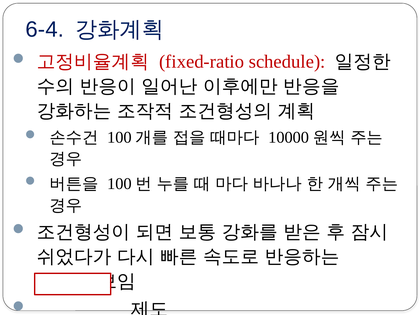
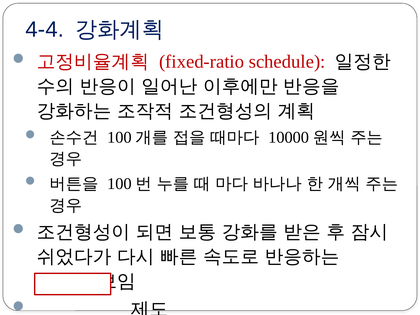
6-4: 6-4 -> 4-4 (45, 30)
